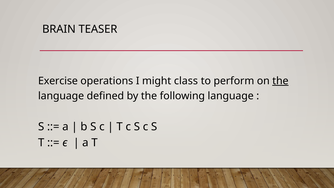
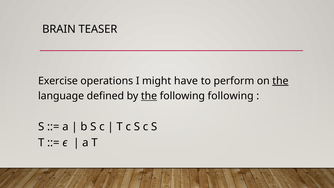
class: class -> have (186, 81)
the underline: none -> present (149, 96)
following language: language -> following (231, 96)
